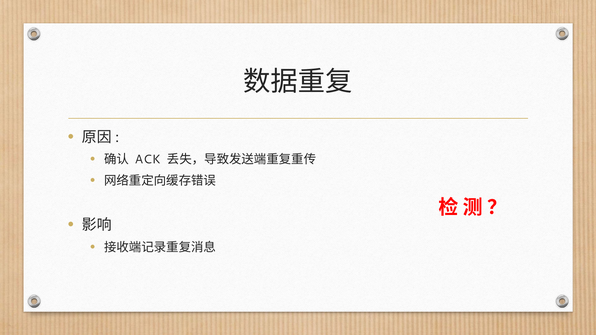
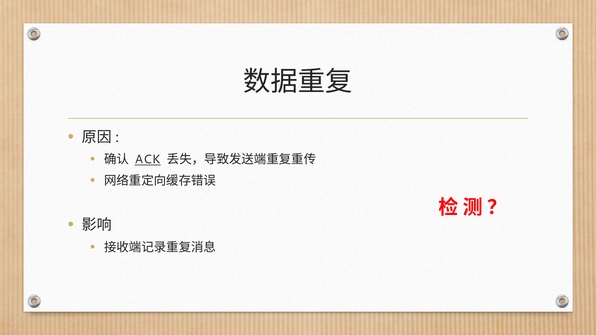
ACK underline: none -> present (148, 160)
